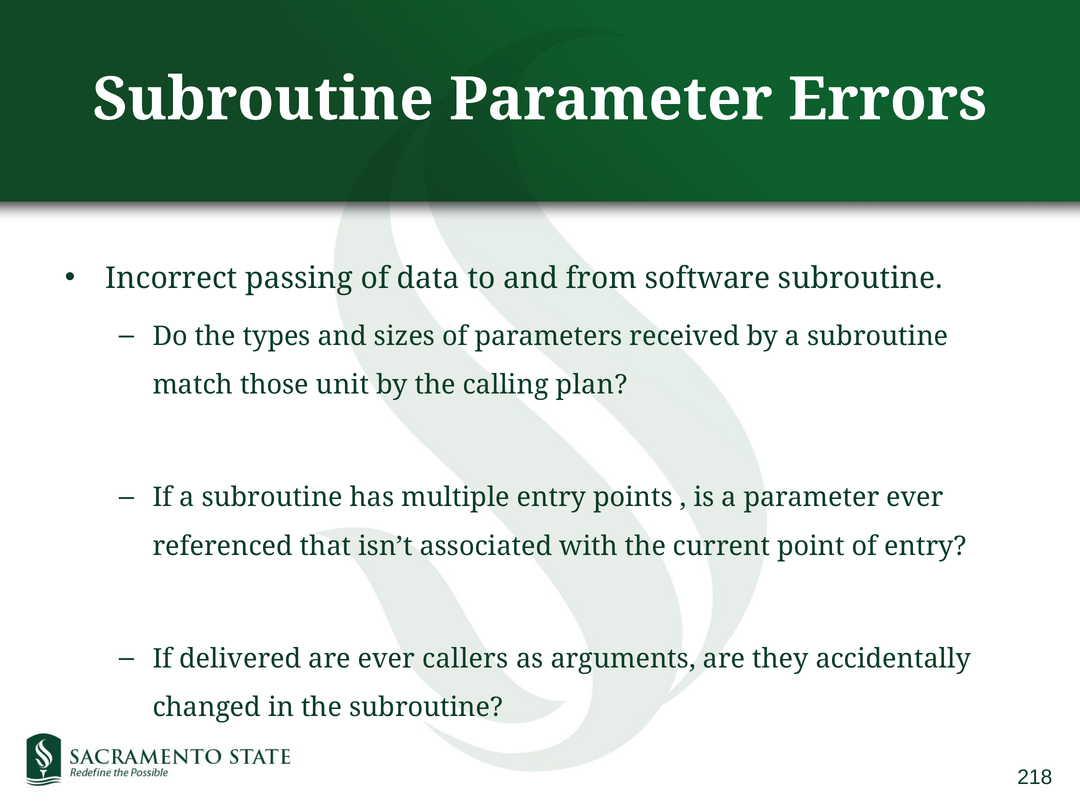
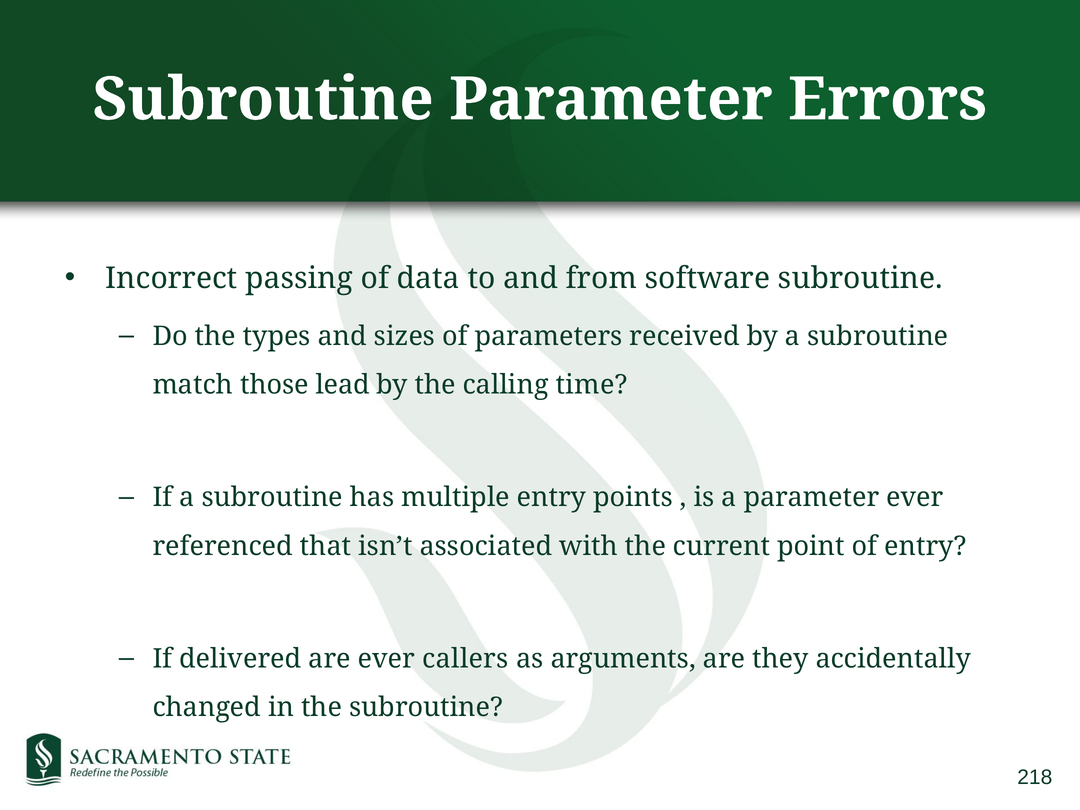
unit: unit -> lead (343, 385)
plan: plan -> time (592, 385)
